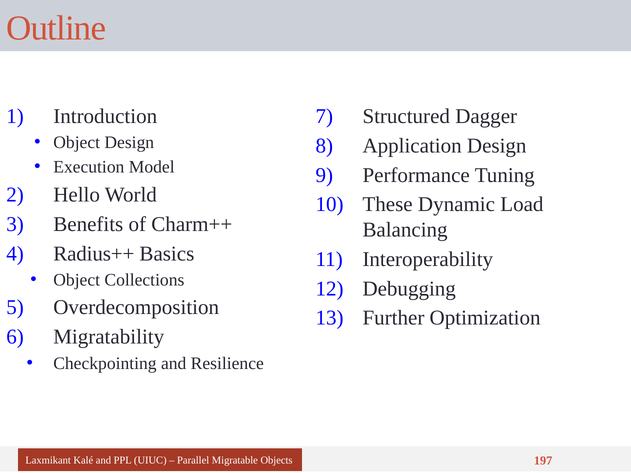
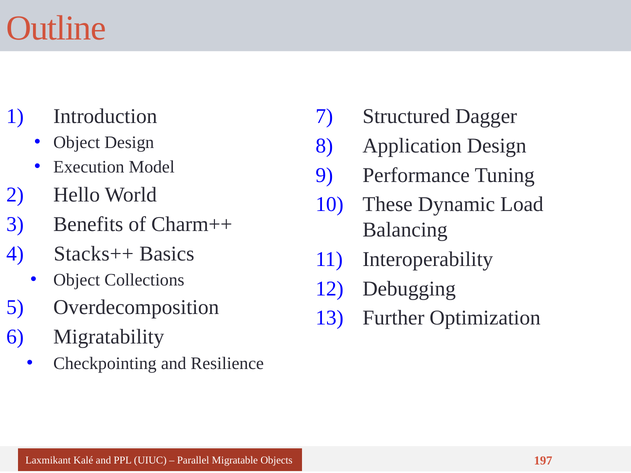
Radius++: Radius++ -> Stacks++ (94, 254)
